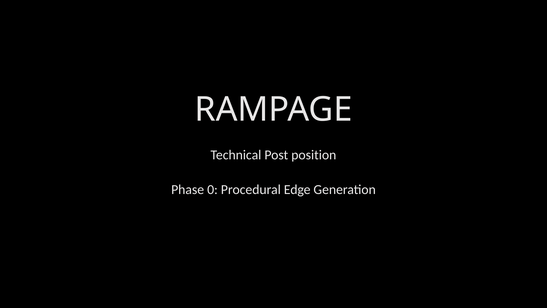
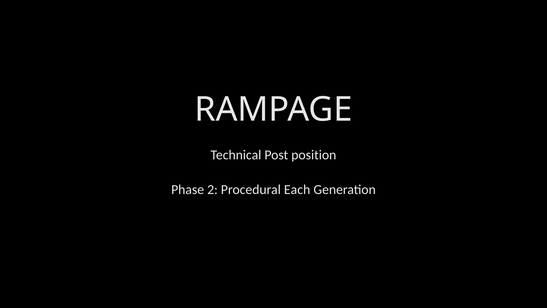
0: 0 -> 2 (212, 189)
Edge: Edge -> Each (297, 189)
